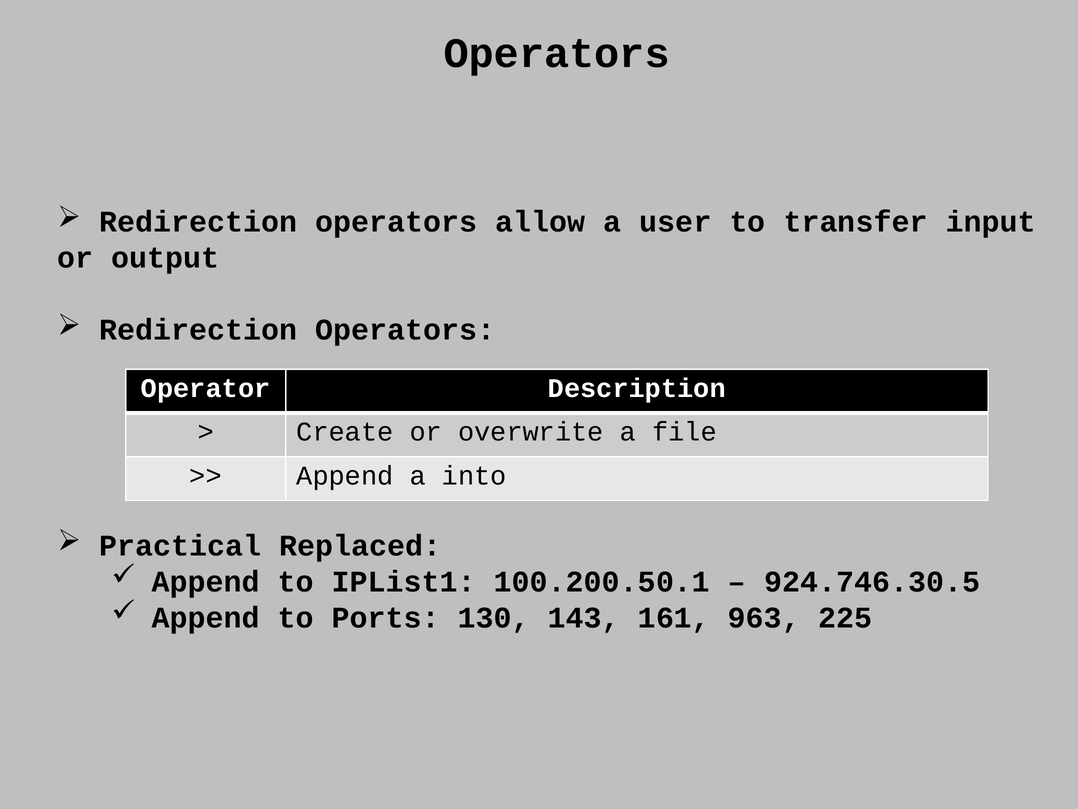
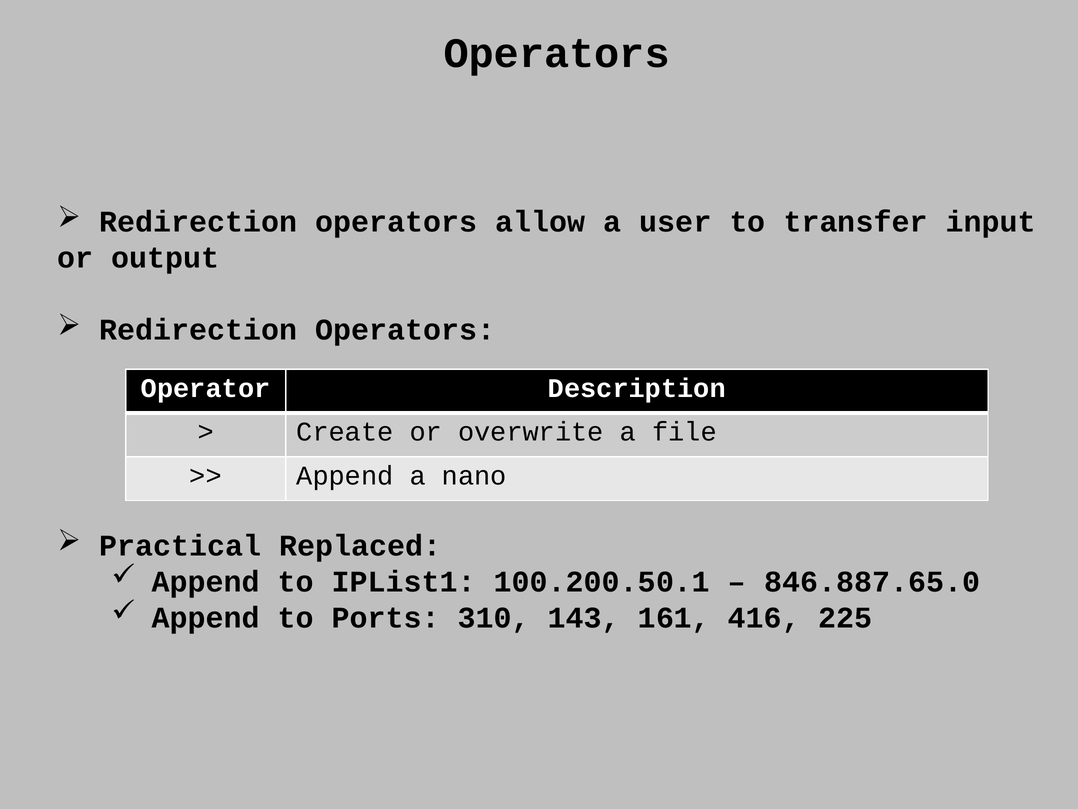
into: into -> nano (474, 475)
924.746.30.5: 924.746.30.5 -> 846.887.65.0 (872, 581)
130: 130 -> 310 (494, 617)
963: 963 -> 416 (764, 617)
